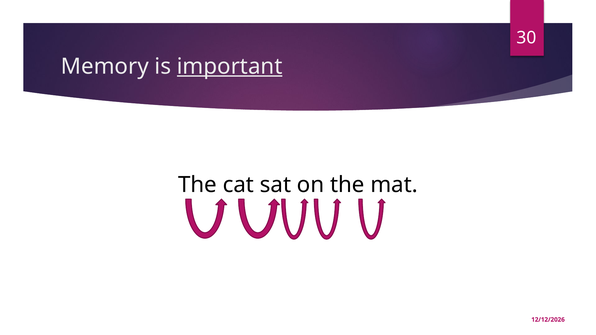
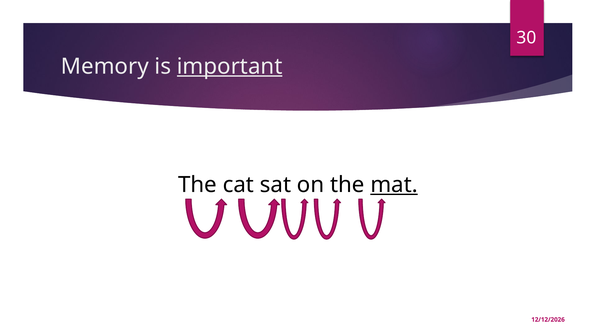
mat underline: none -> present (394, 185)
